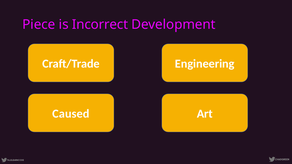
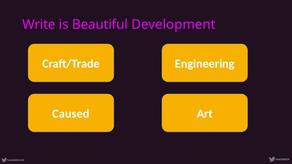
Piece: Piece -> Write (39, 25)
Incorrect: Incorrect -> Beautiful (100, 25)
